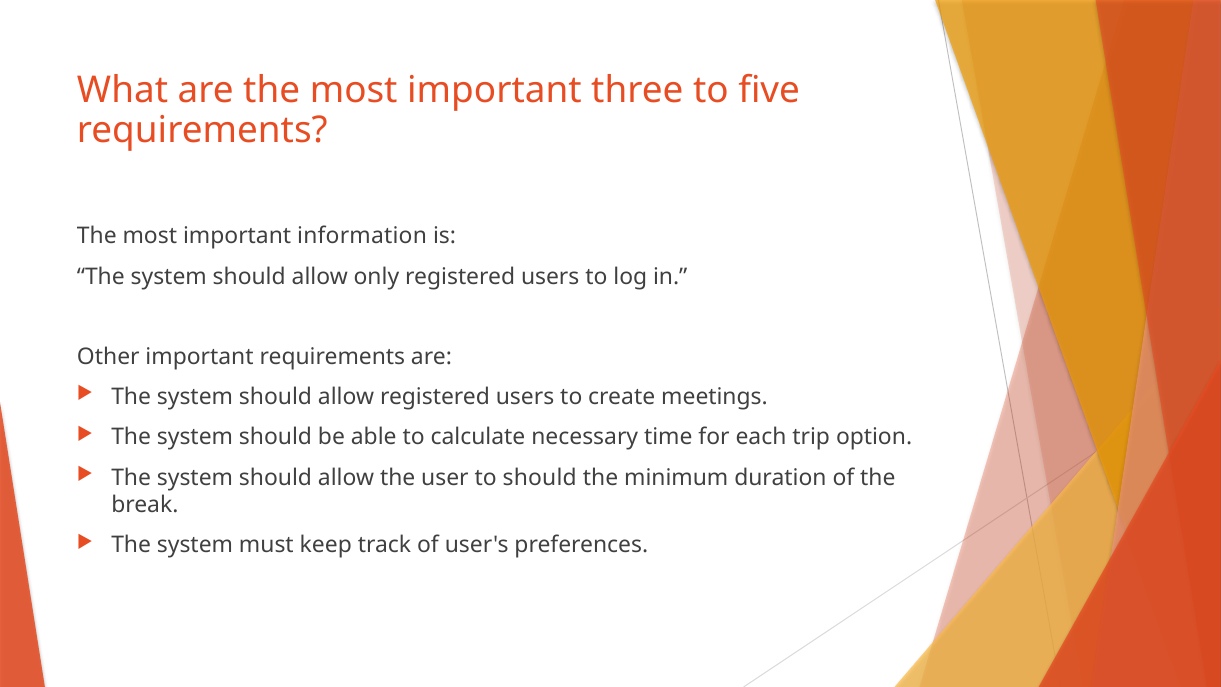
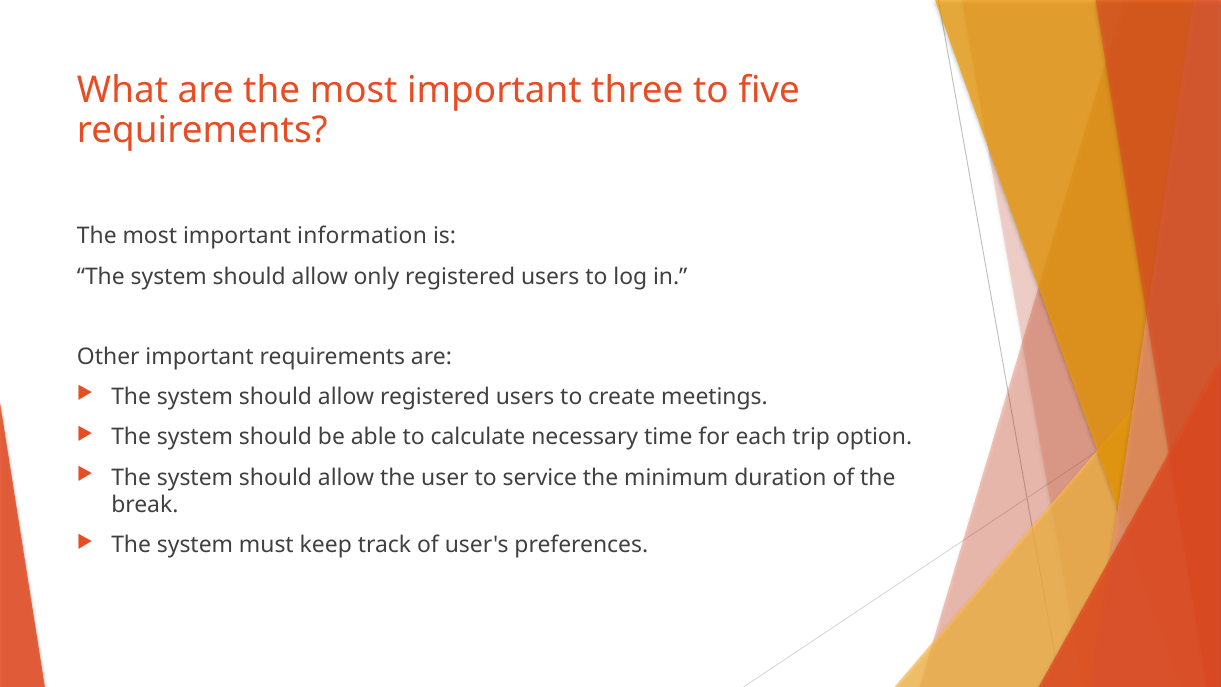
to should: should -> service (540, 477)
